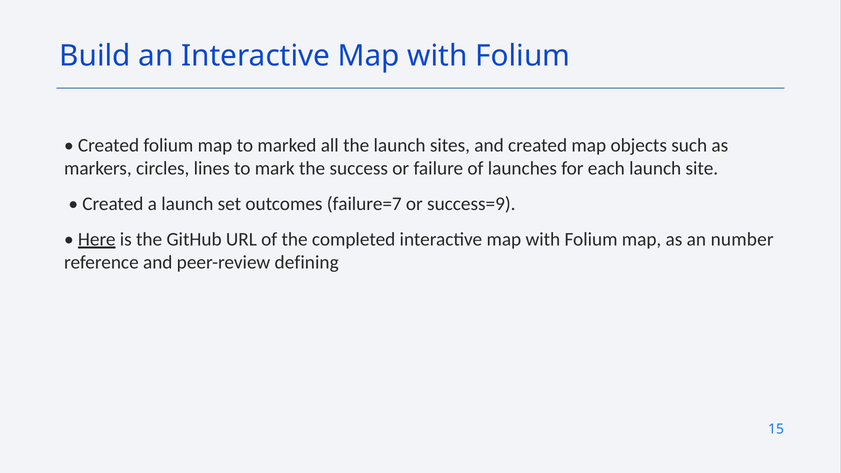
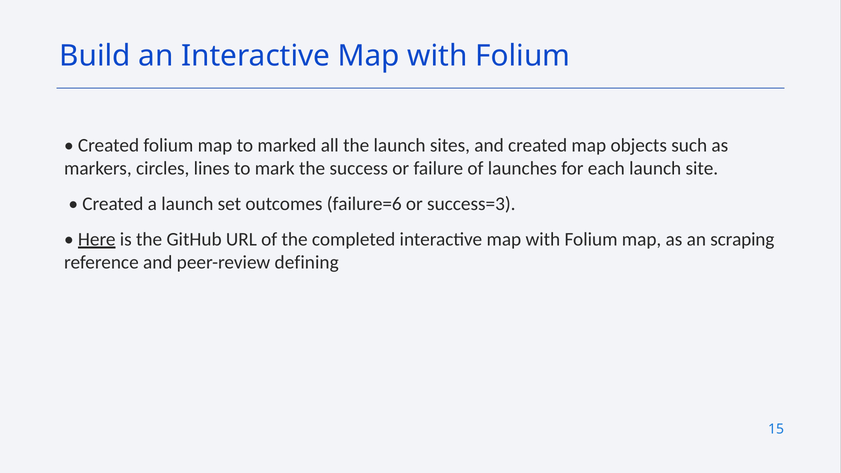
failure=7: failure=7 -> failure=6 (364, 204)
success=9: success=9 -> success=3 (471, 204)
number: number -> scraping (742, 239)
